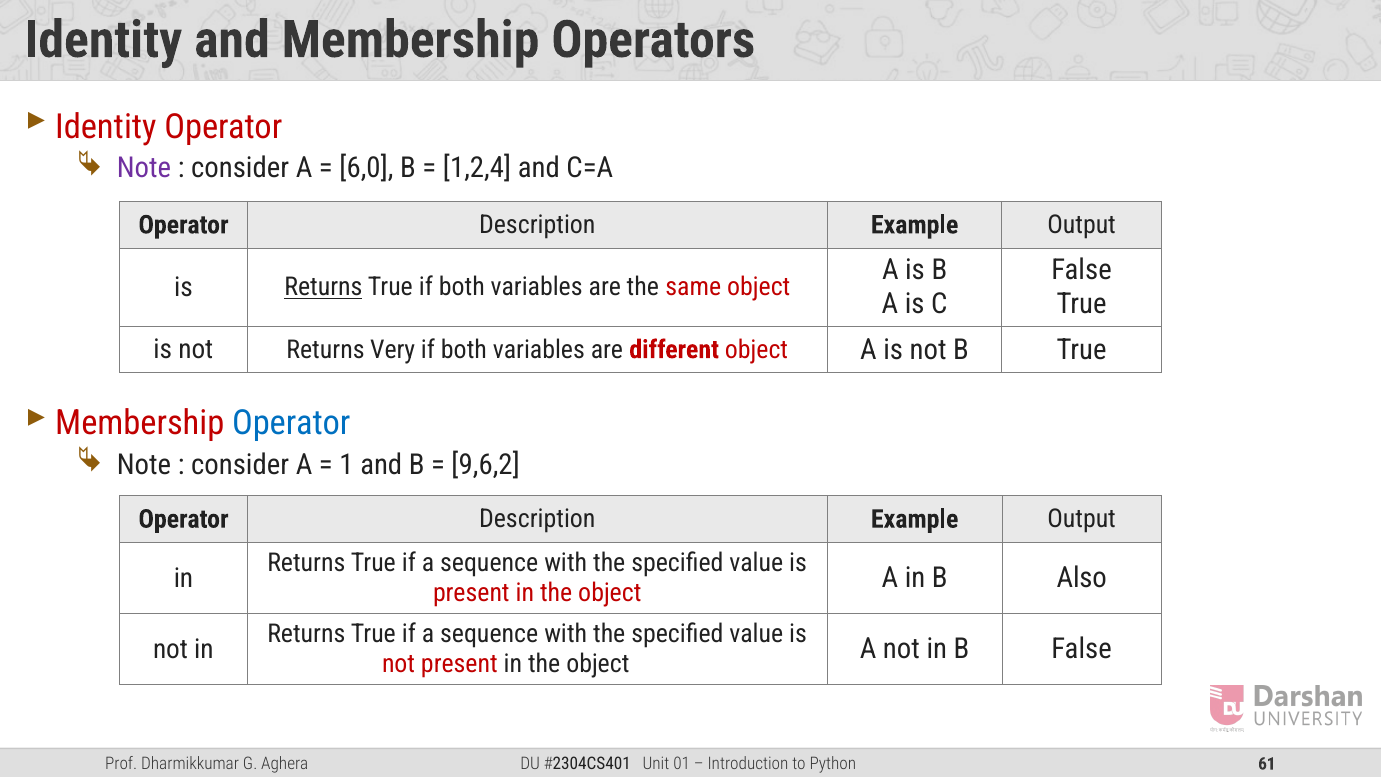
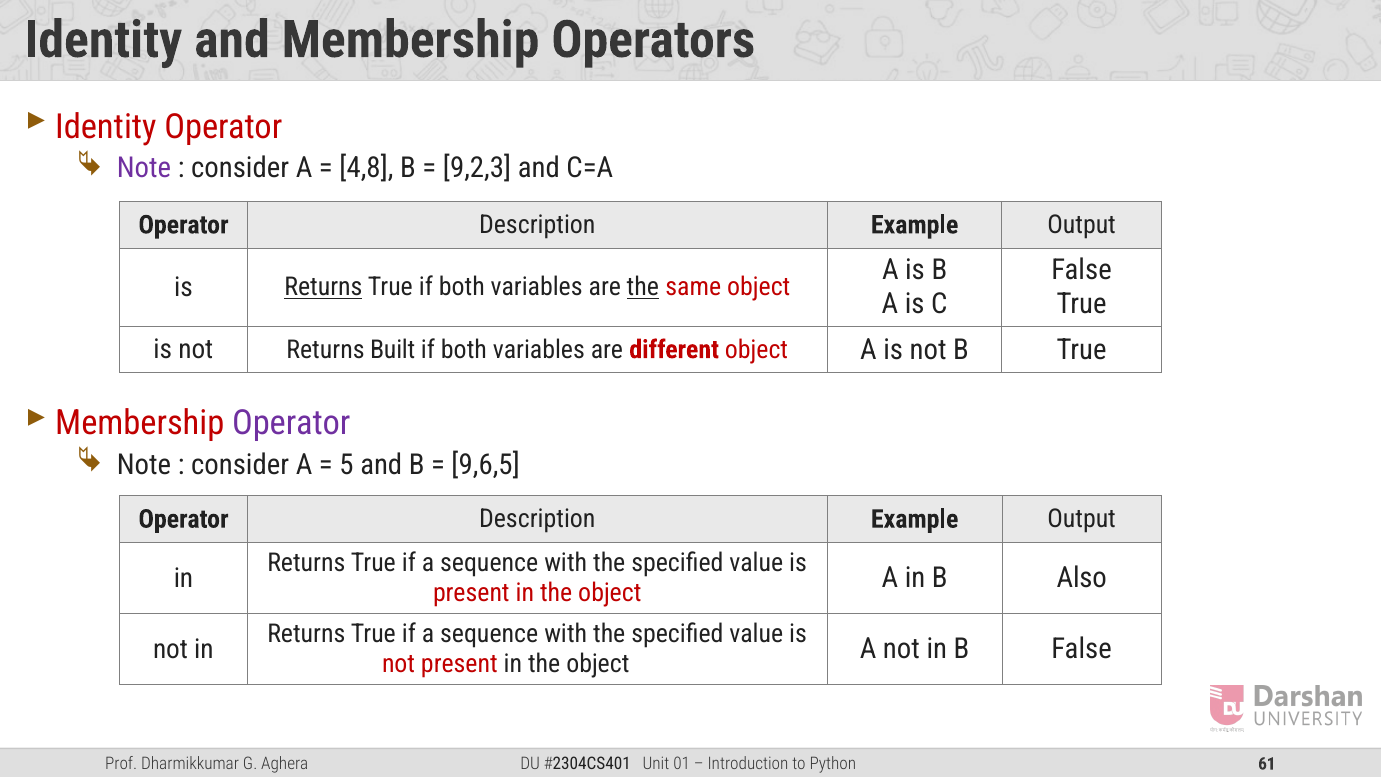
6,0: 6,0 -> 4,8 (366, 168)
1,2,4: 1,2,4 -> 9,2,3 (477, 168)
the underline: none -> present (643, 287)
Very: Very -> Built (393, 350)
Operator colour: blue -> purple (291, 423)
1: 1 -> 5 (346, 465)
9,6,2: 9,6,2 -> 9,6,5 (486, 465)
